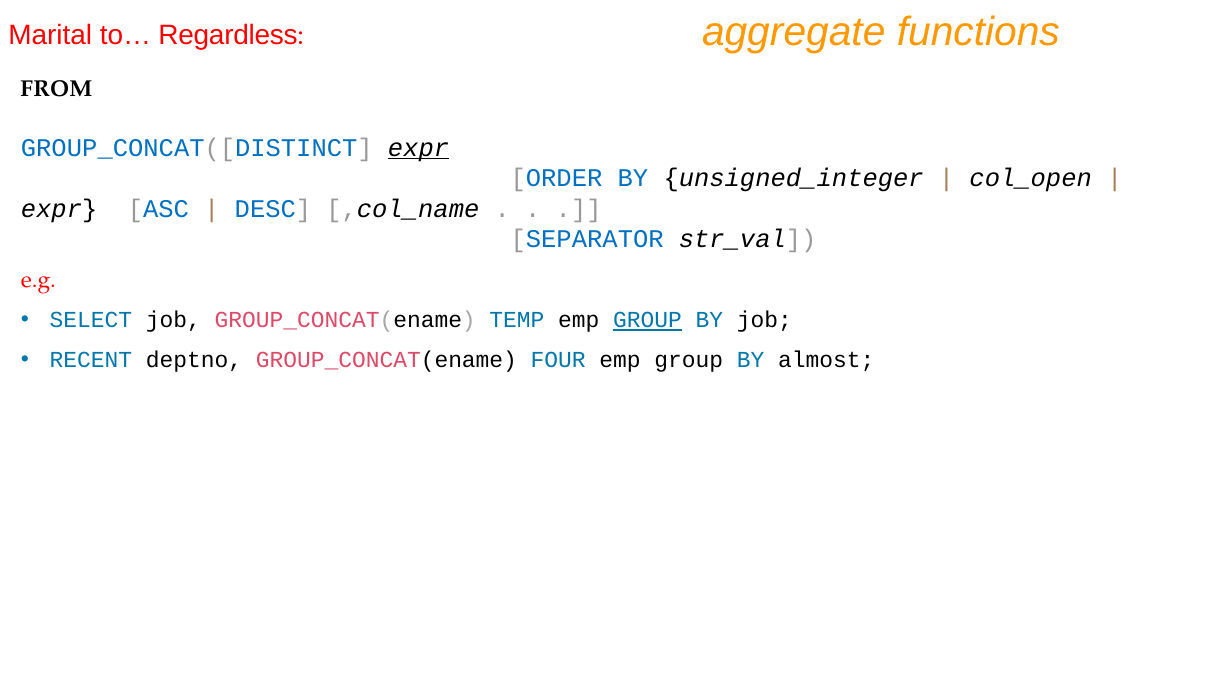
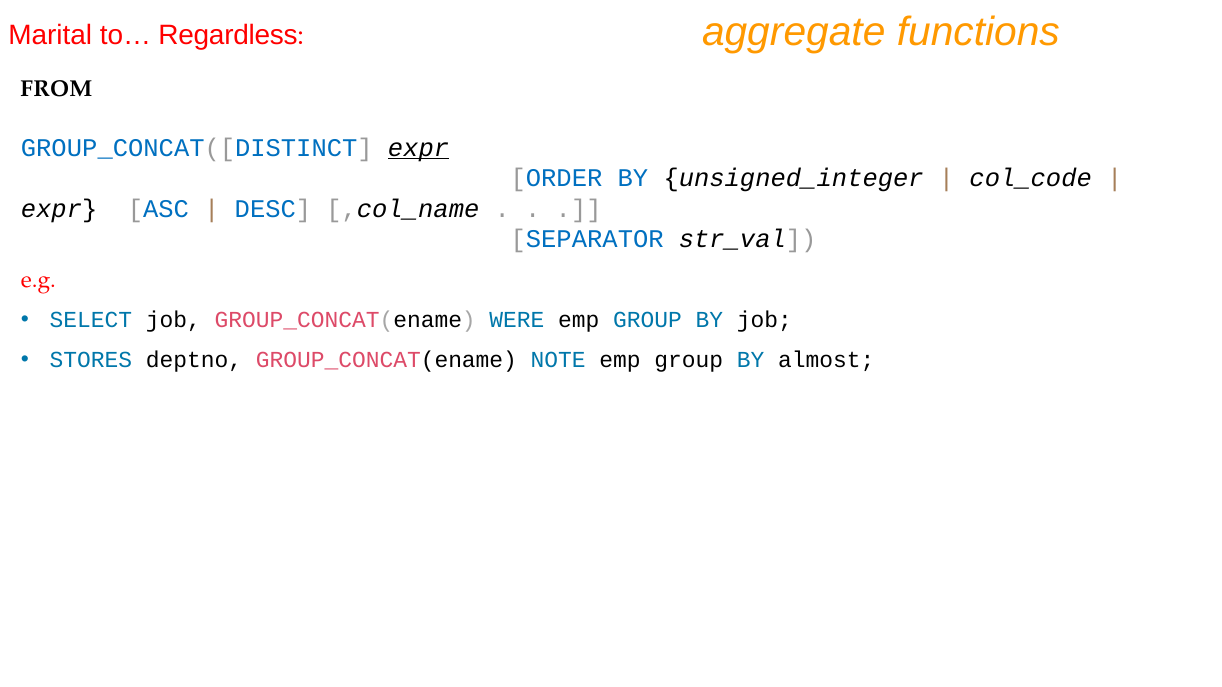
col_open: col_open -> col_code (1031, 178)
TEMP: TEMP -> WERE (517, 320)
GROUP underline: present -> none (648, 320)
RECENT: RECENT -> STORES (91, 360)
FOUR: FOUR -> NOTE (558, 360)
